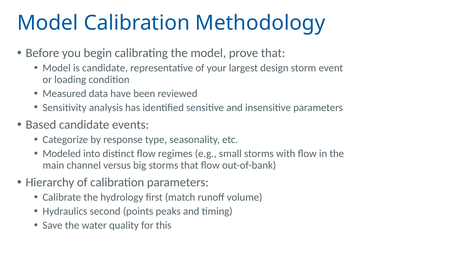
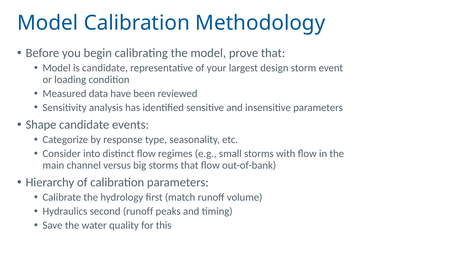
Based: Based -> Shape (41, 125)
Modeled: Modeled -> Consider (62, 154)
second points: points -> runoff (138, 211)
